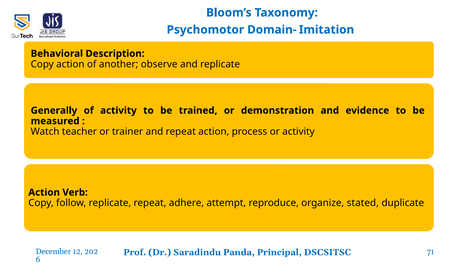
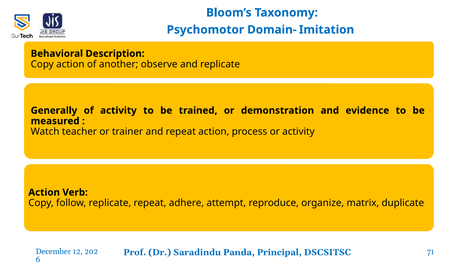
stated: stated -> matrix (363, 203)
